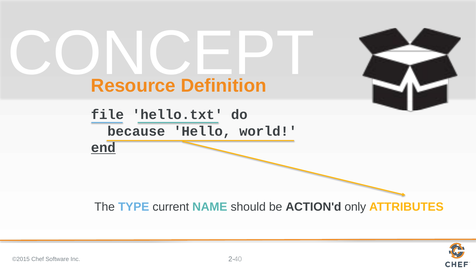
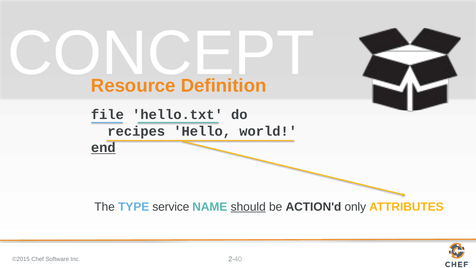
because: because -> recipes (136, 131)
current: current -> service (171, 207)
should underline: none -> present (248, 207)
